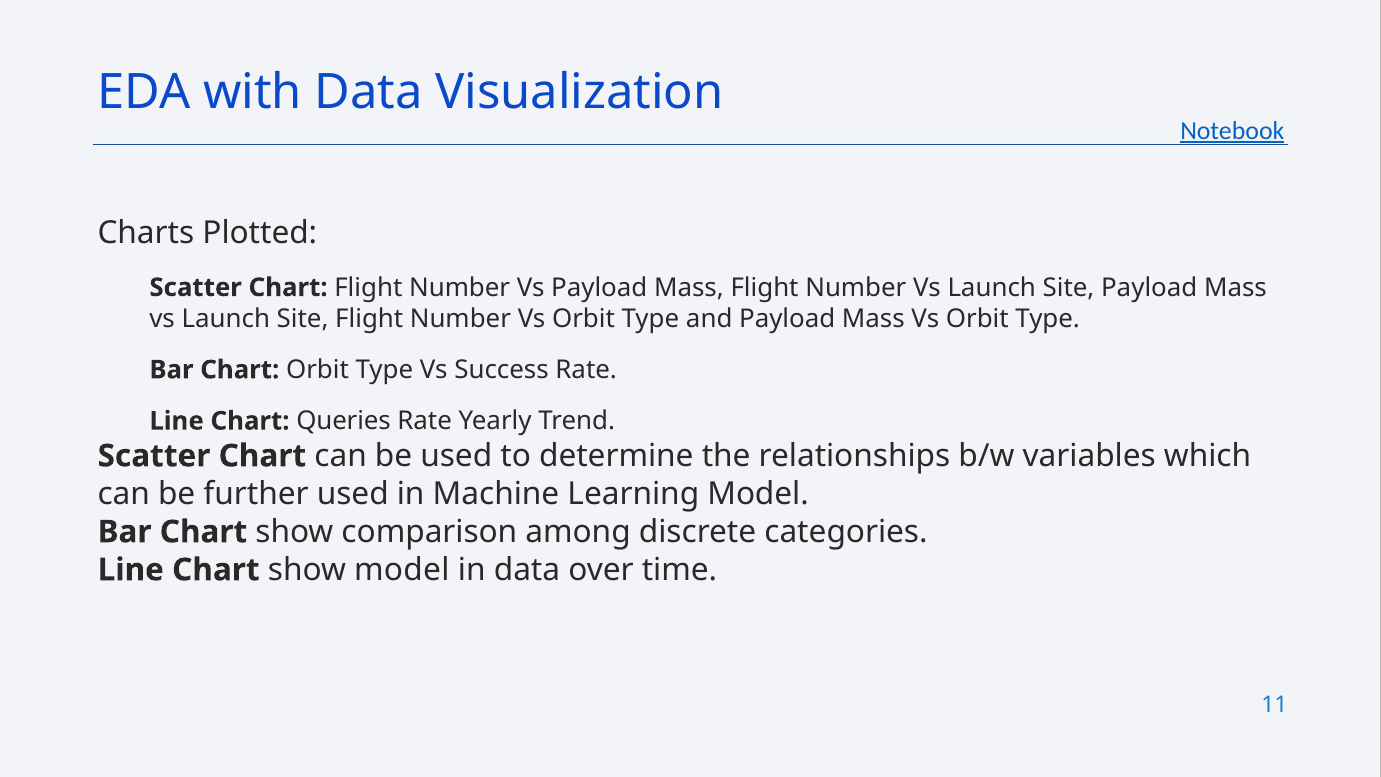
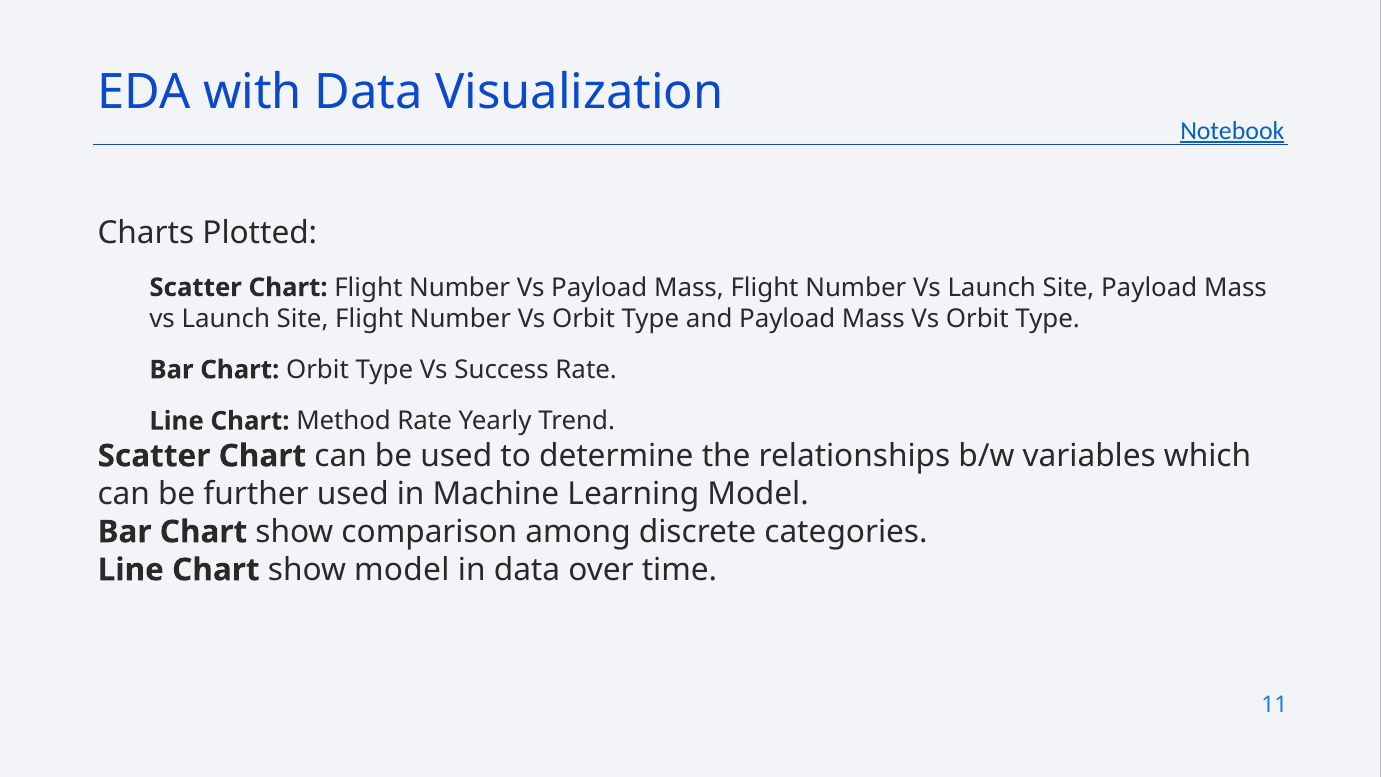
Queries: Queries -> Method (344, 421)
